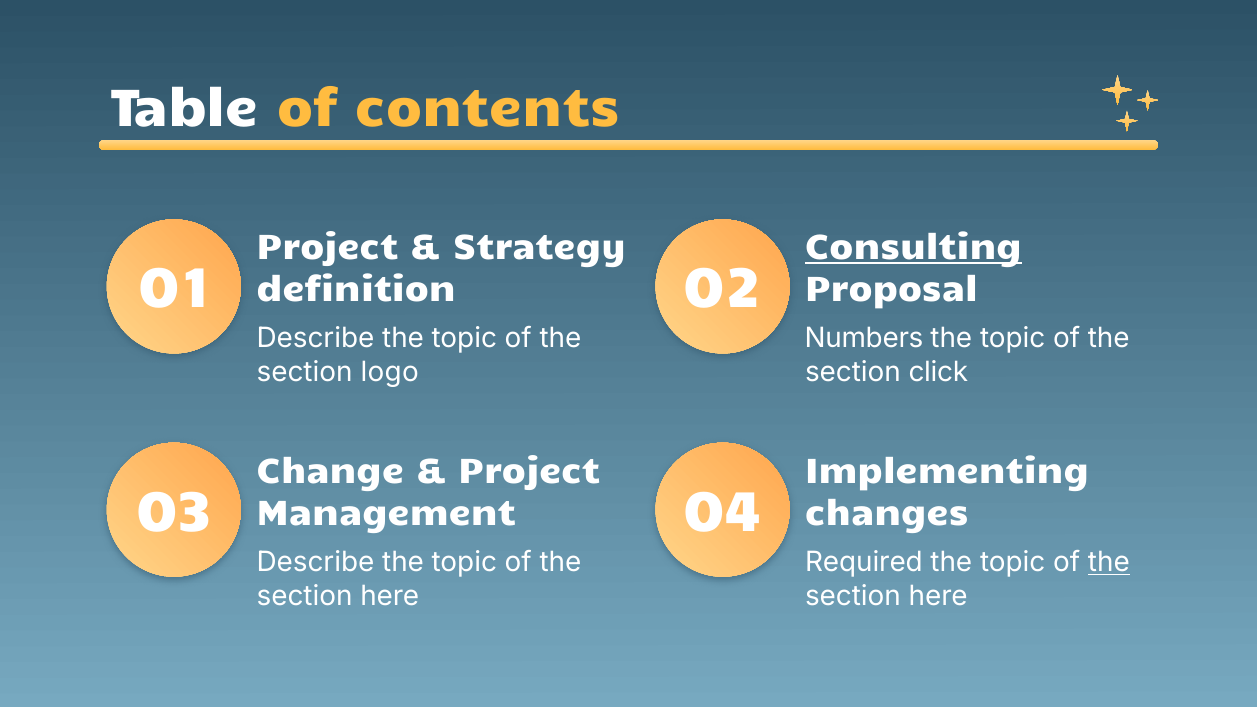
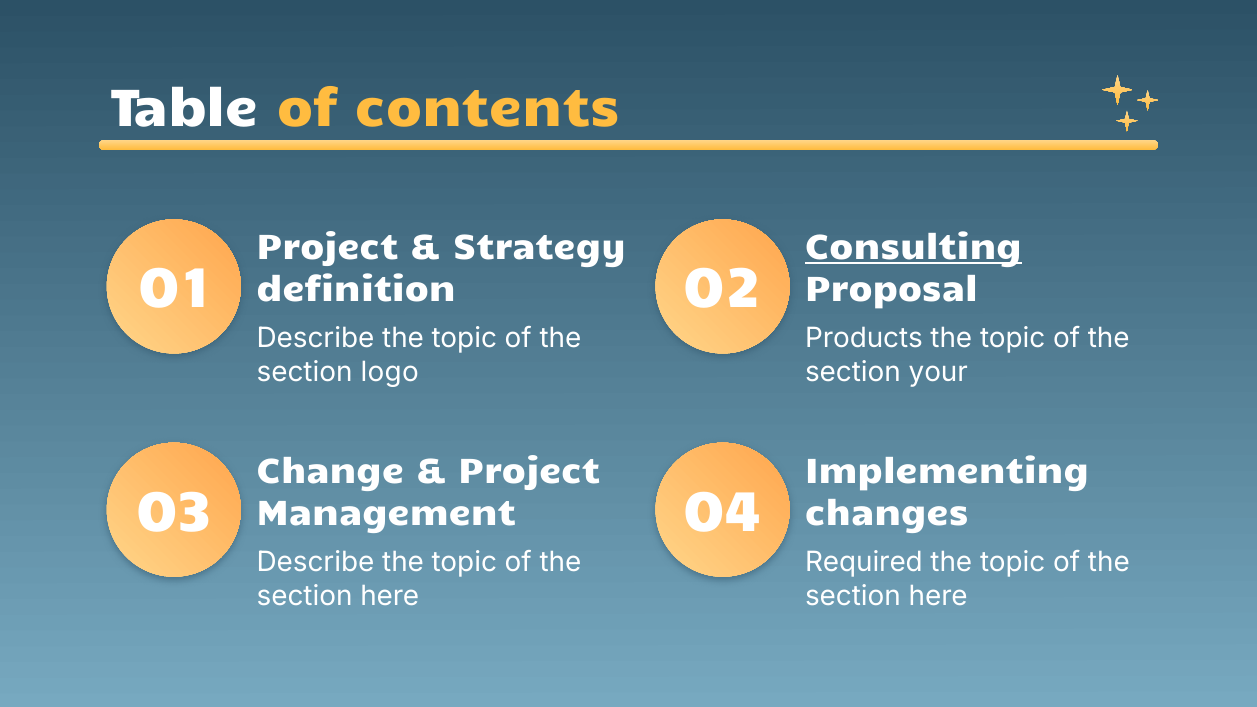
Numbers: Numbers -> Products (864, 338)
click: click -> your (938, 372)
the underline: present -> none (1109, 563)
